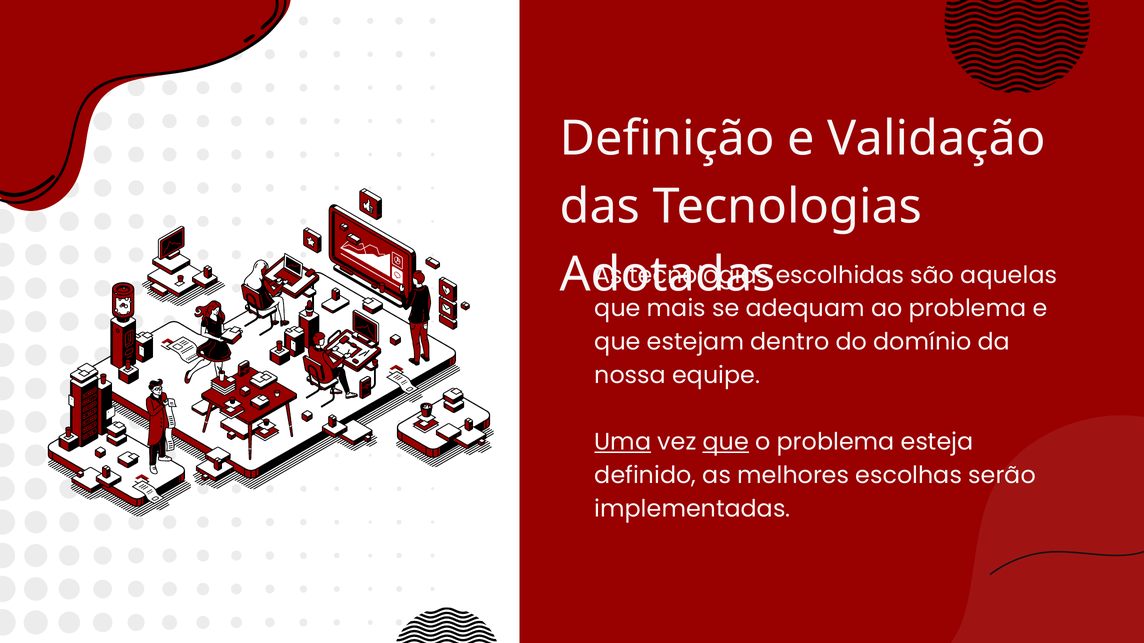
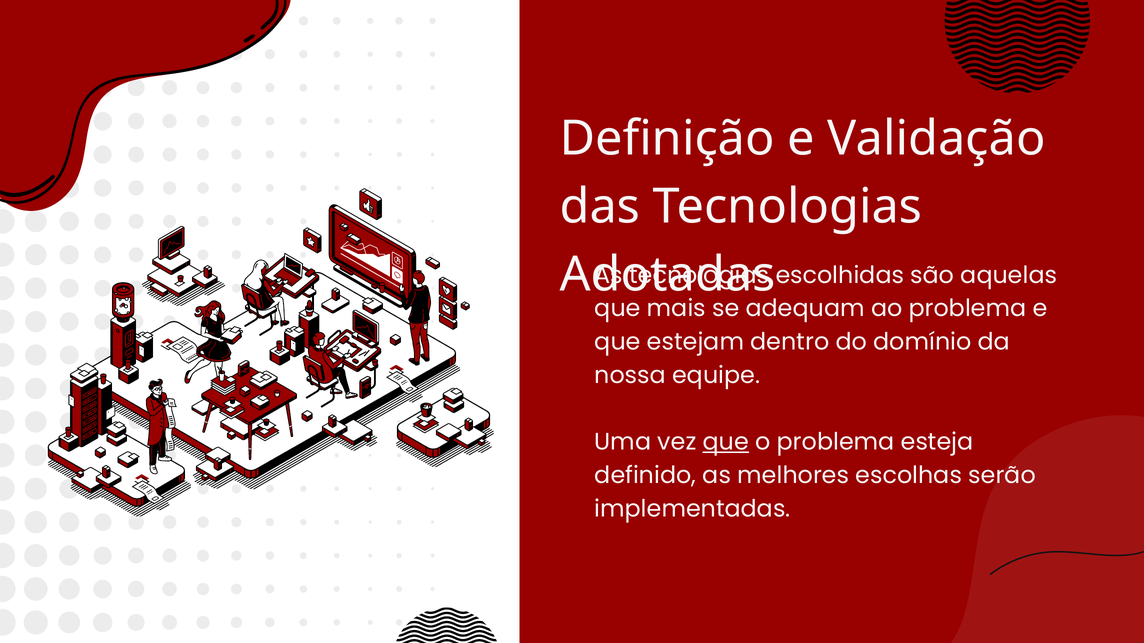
Uma underline: present -> none (623, 442)
